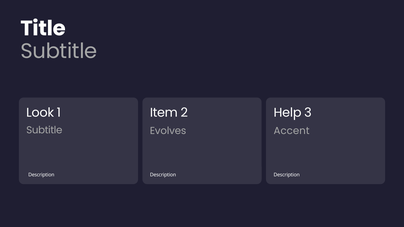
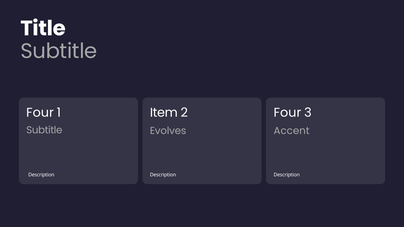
Look: Look -> Four (40, 113)
Help: Help -> Four (287, 113)
